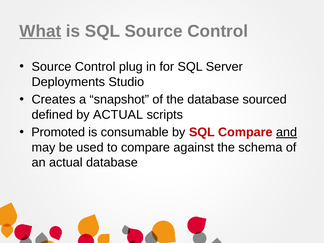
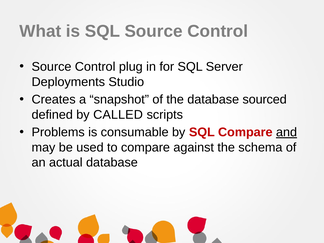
What underline: present -> none (40, 31)
by ACTUAL: ACTUAL -> CALLED (118, 115)
Promoted: Promoted -> Problems (58, 132)
